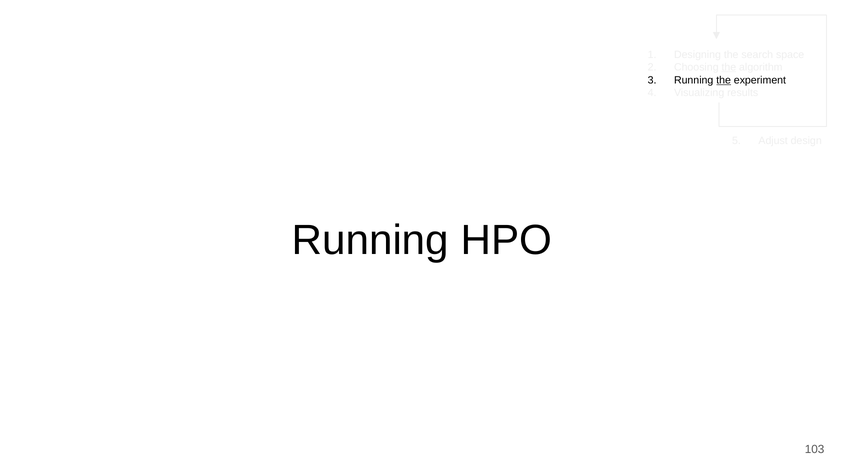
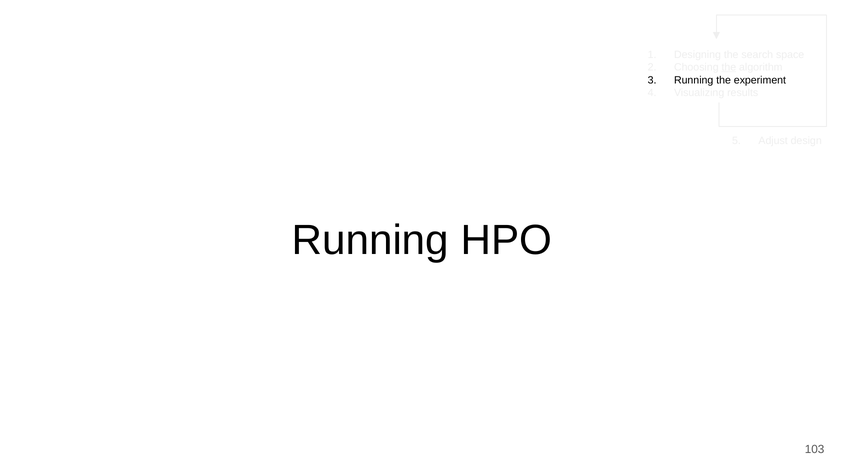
the underline: present -> none (724, 80)
